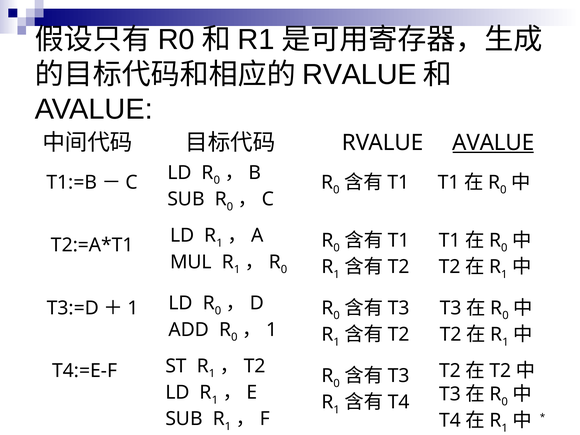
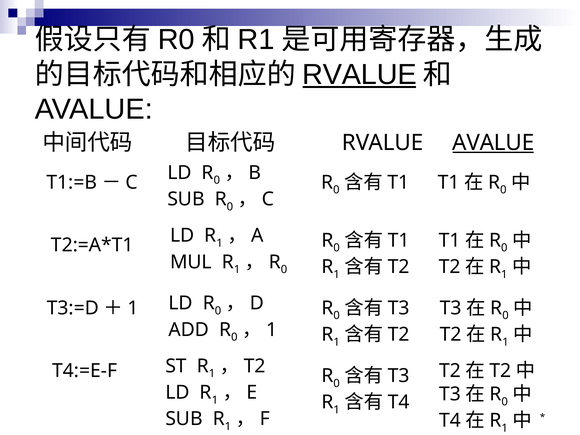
RVALUE underline: none -> present (360, 75)
